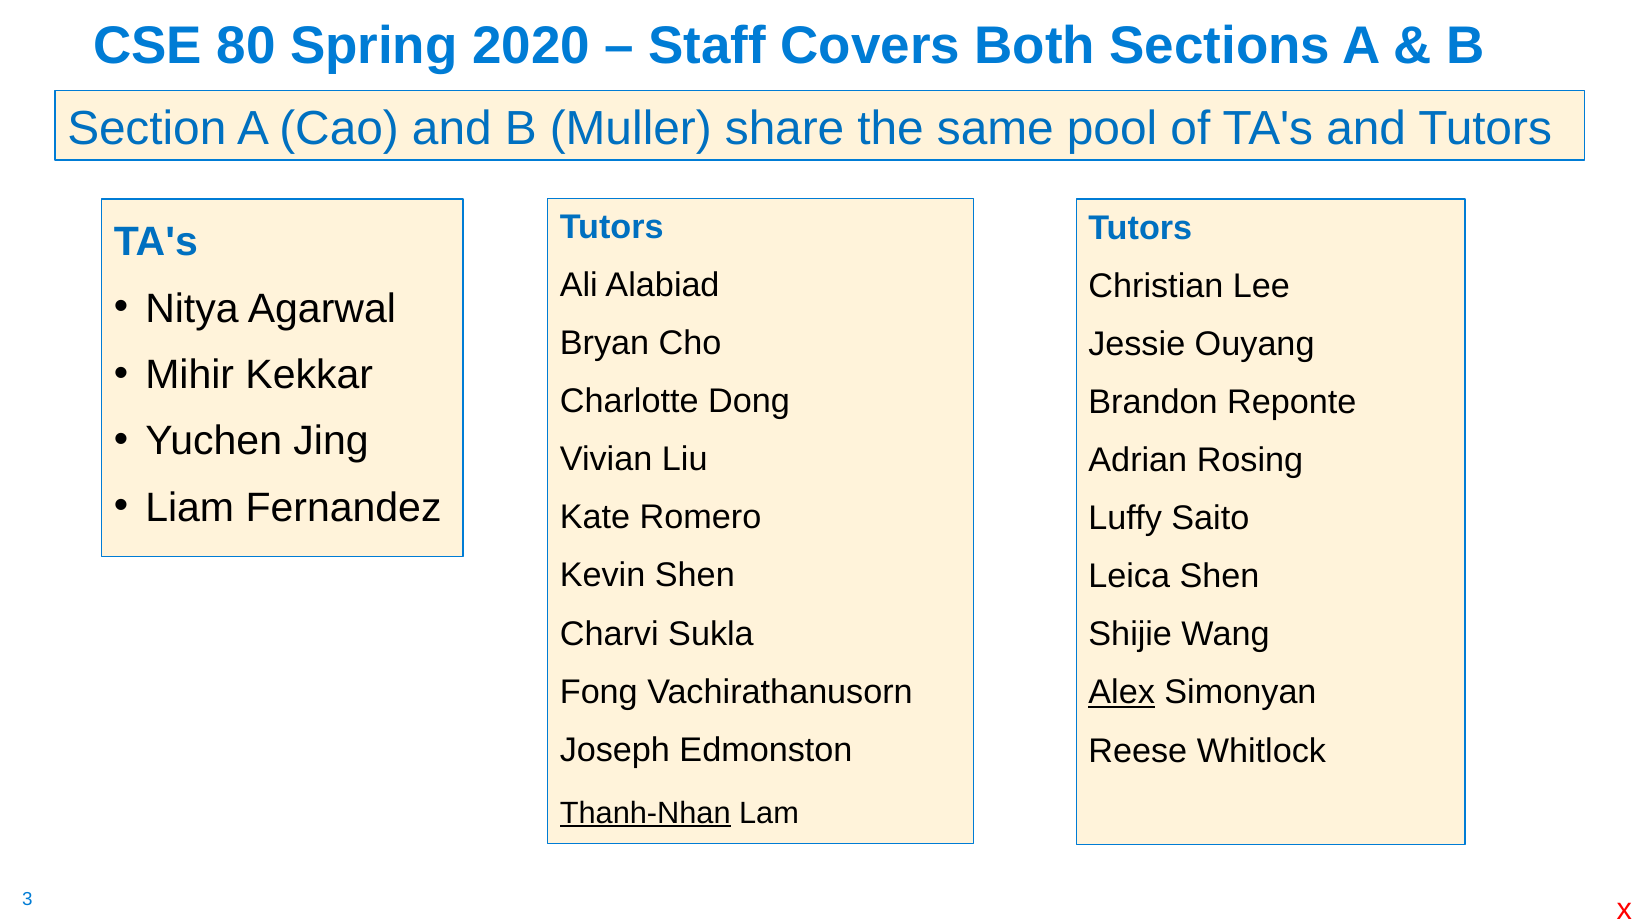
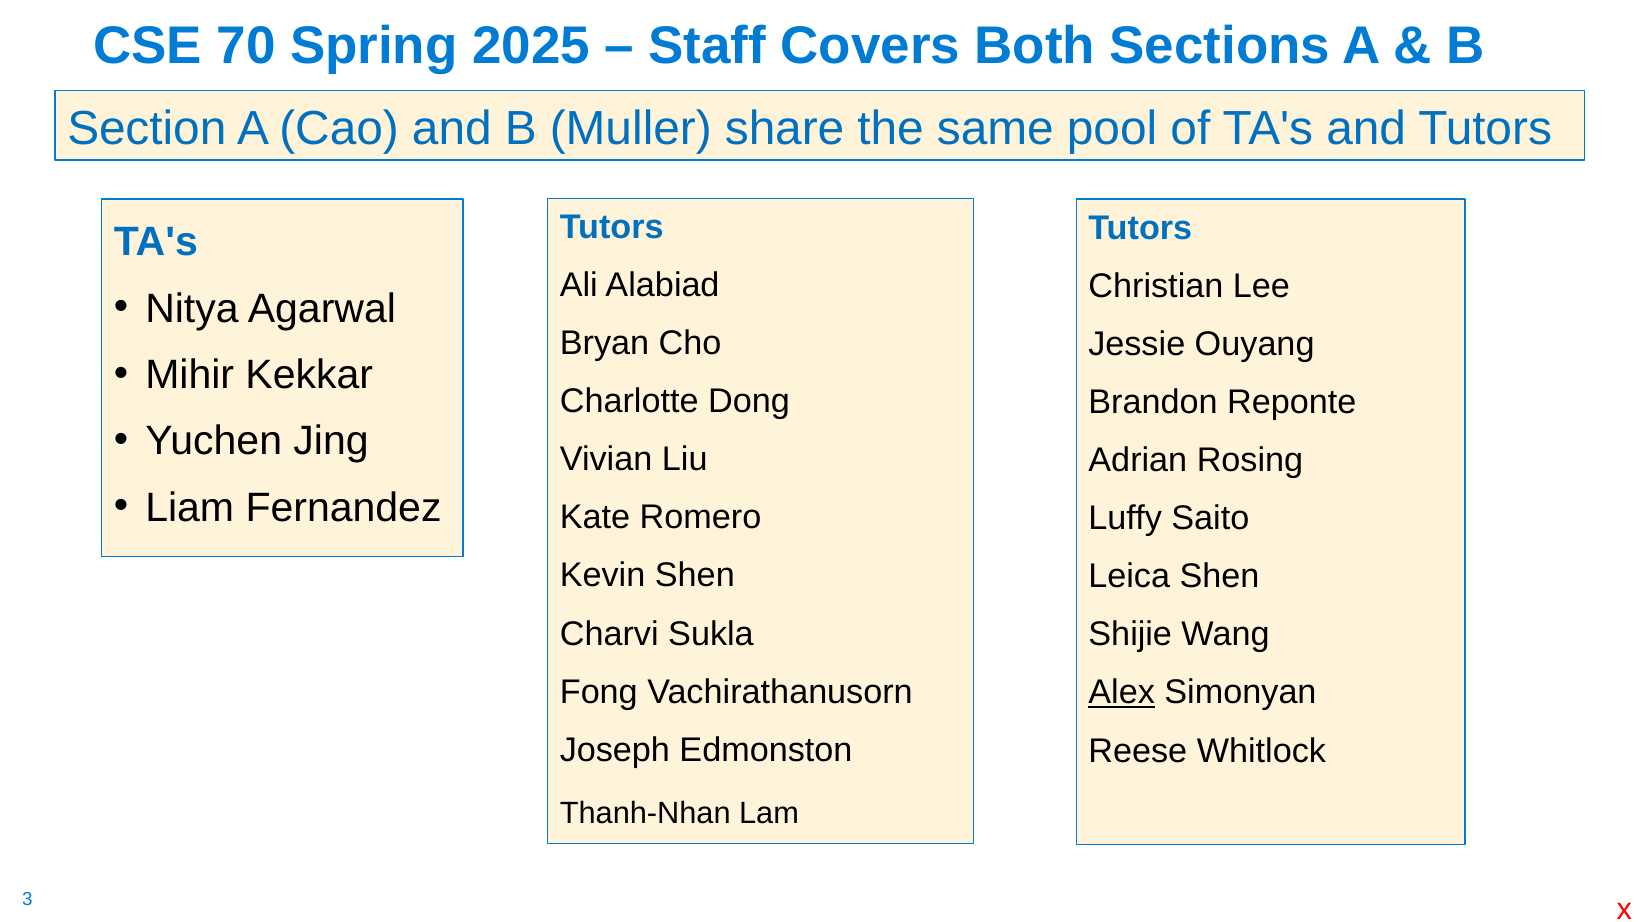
80: 80 -> 70 (246, 46)
2020: 2020 -> 2025 (531, 46)
Thanh-Nhan underline: present -> none (645, 814)
